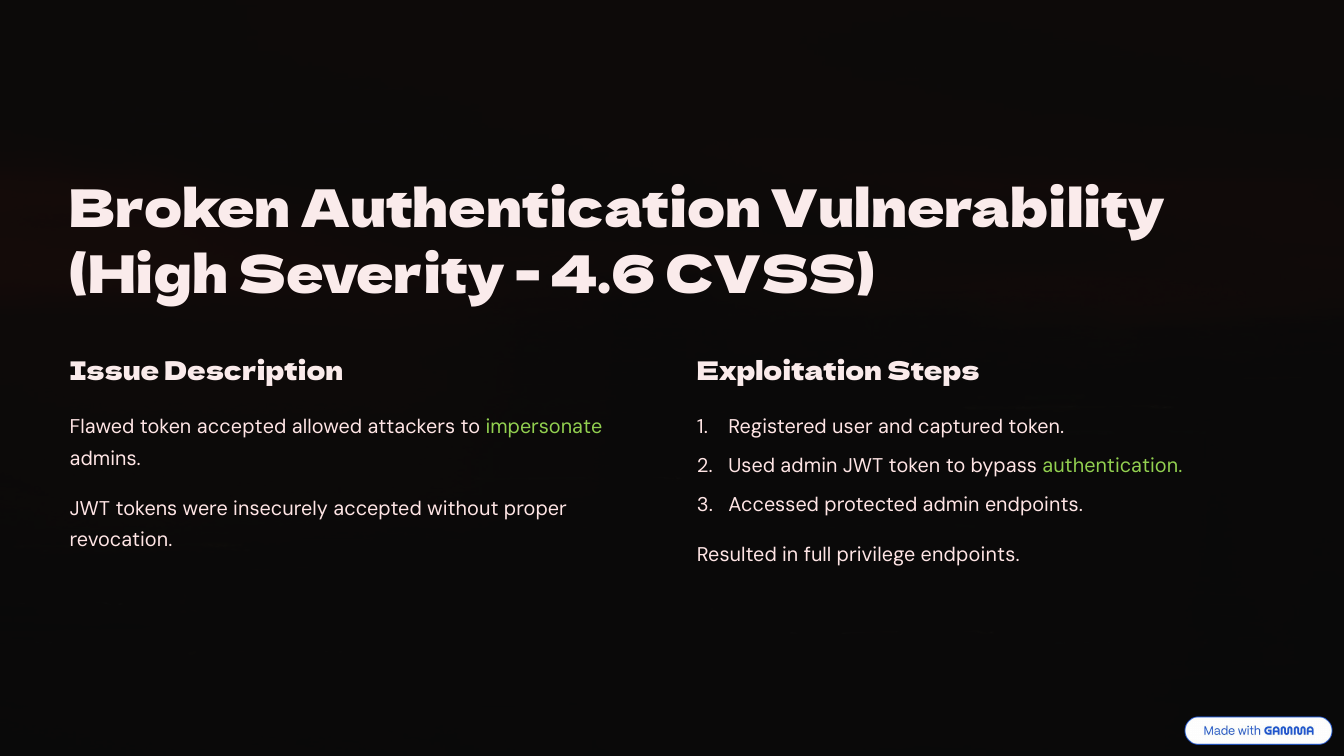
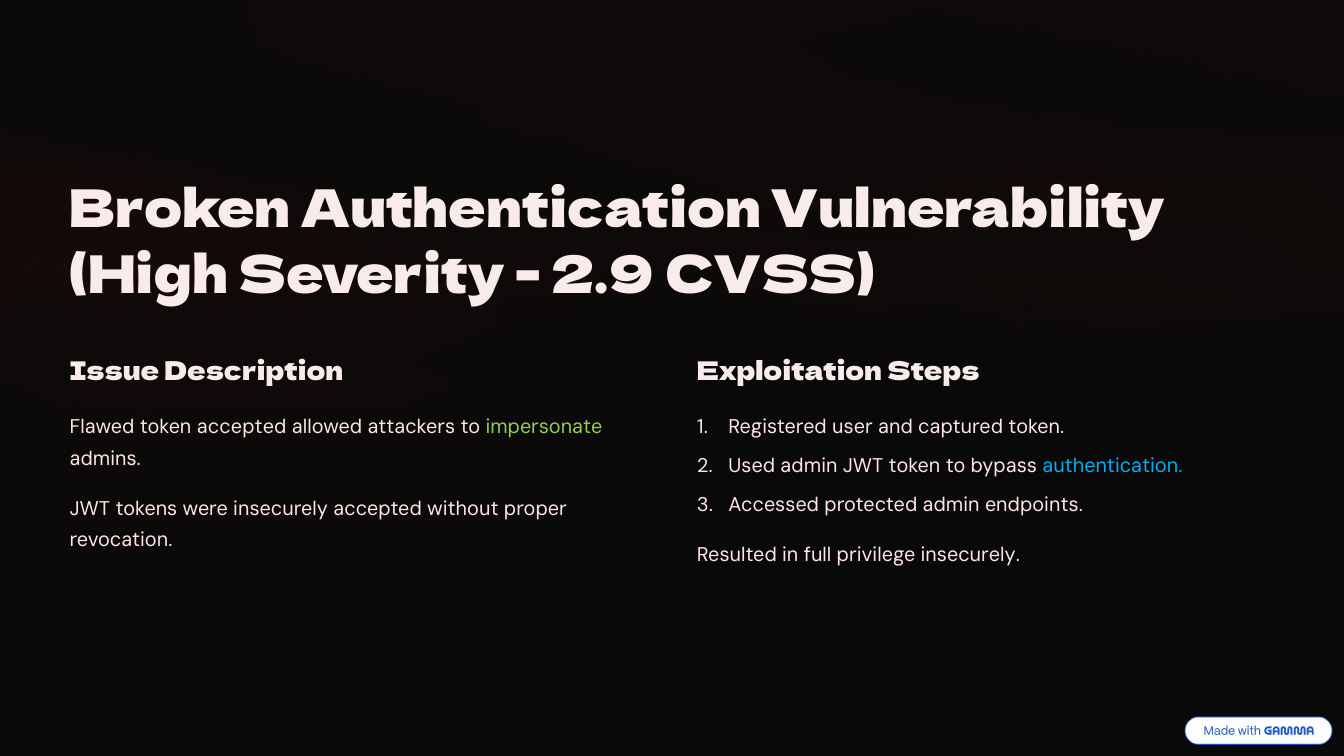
4.6: 4.6 -> 2.9 (603, 276)
authentication colour: light green -> light blue (1112, 466)
privilege endpoints: endpoints -> insecurely (970, 554)
